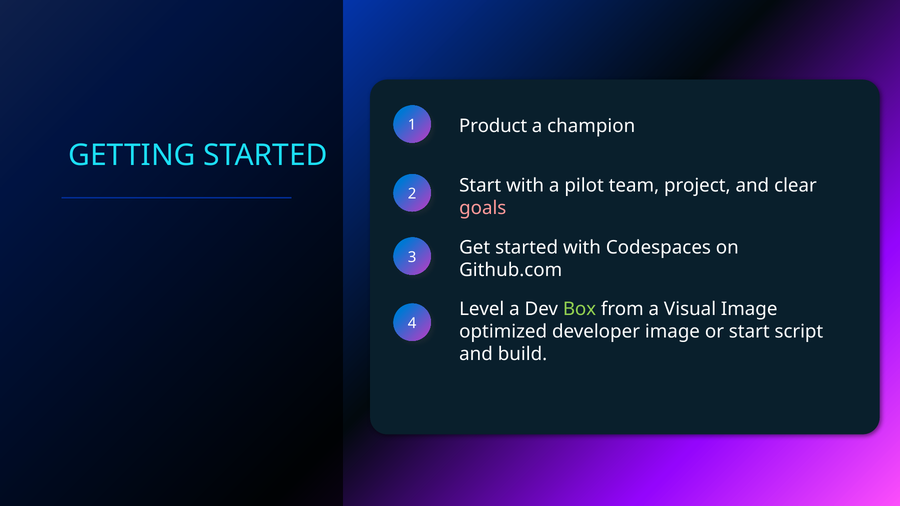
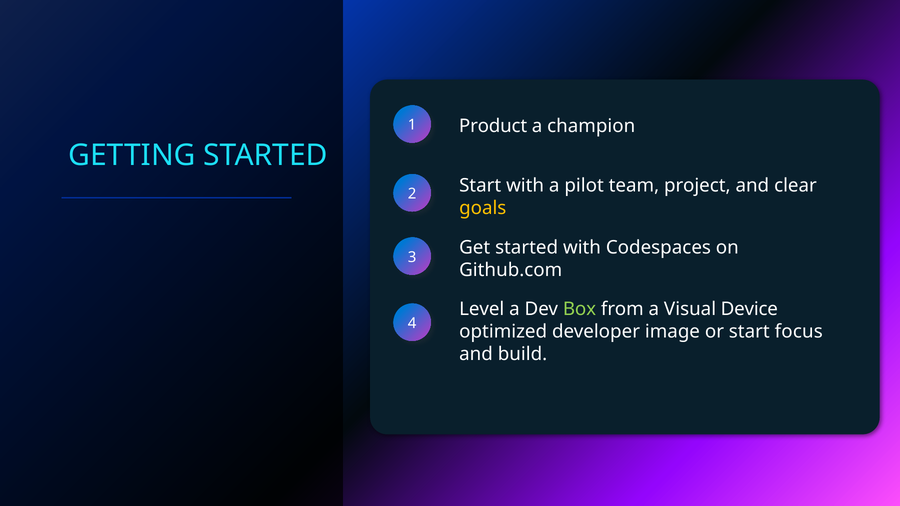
goals colour: pink -> yellow (483, 208)
Visual Image: Image -> Device (749, 309)
script: script -> focus (799, 332)
